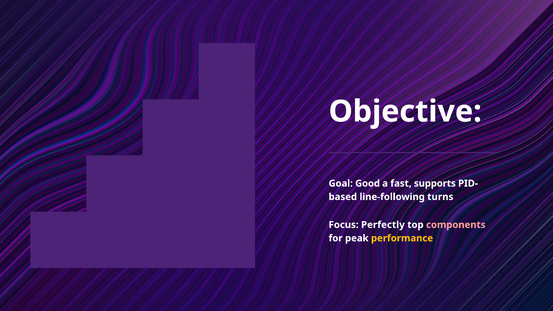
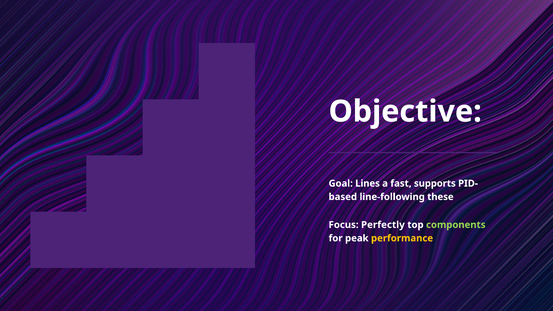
Good: Good -> Lines (368, 183)
turns: turns -> these (440, 197)
components colour: pink -> light green (456, 225)
